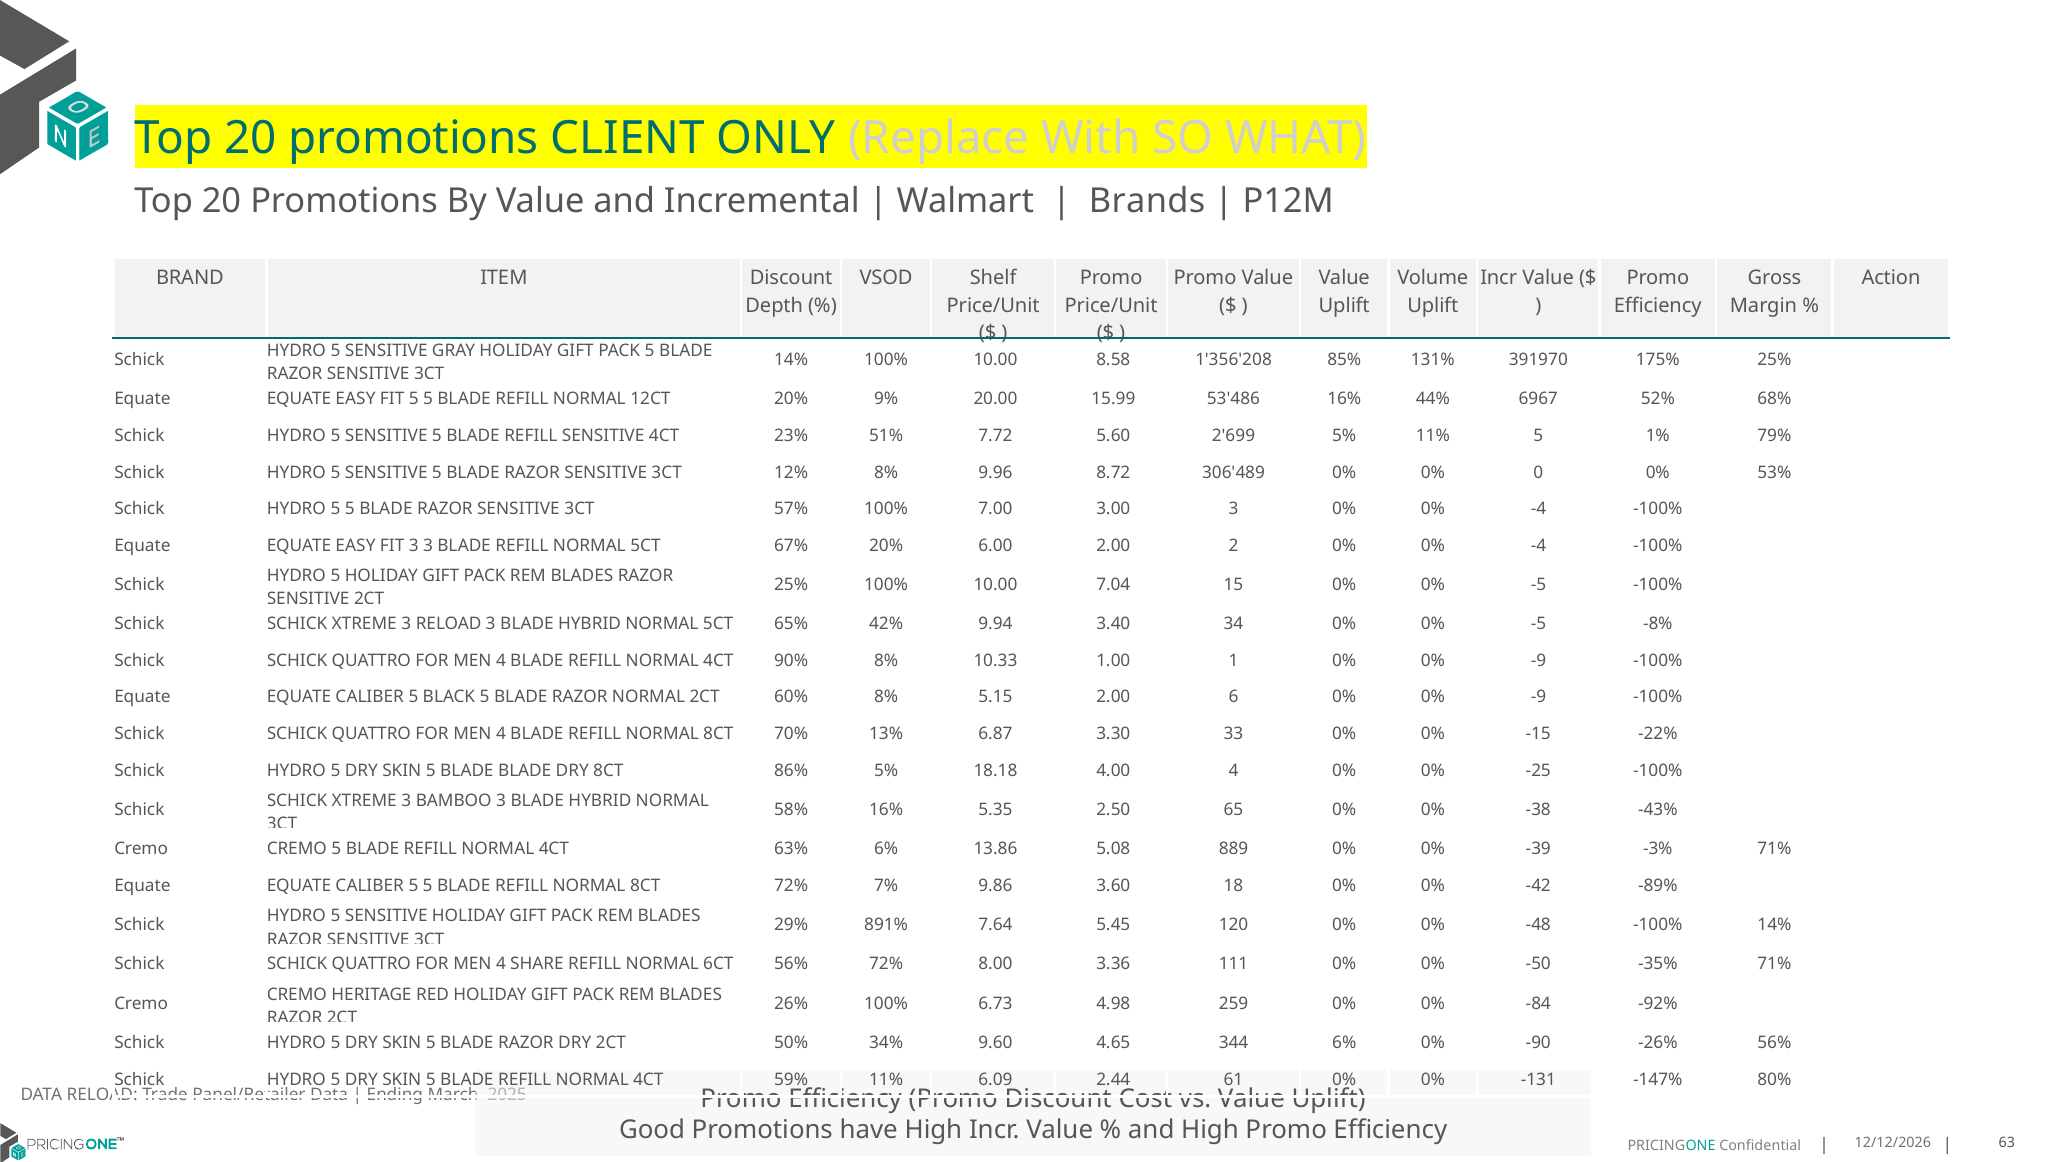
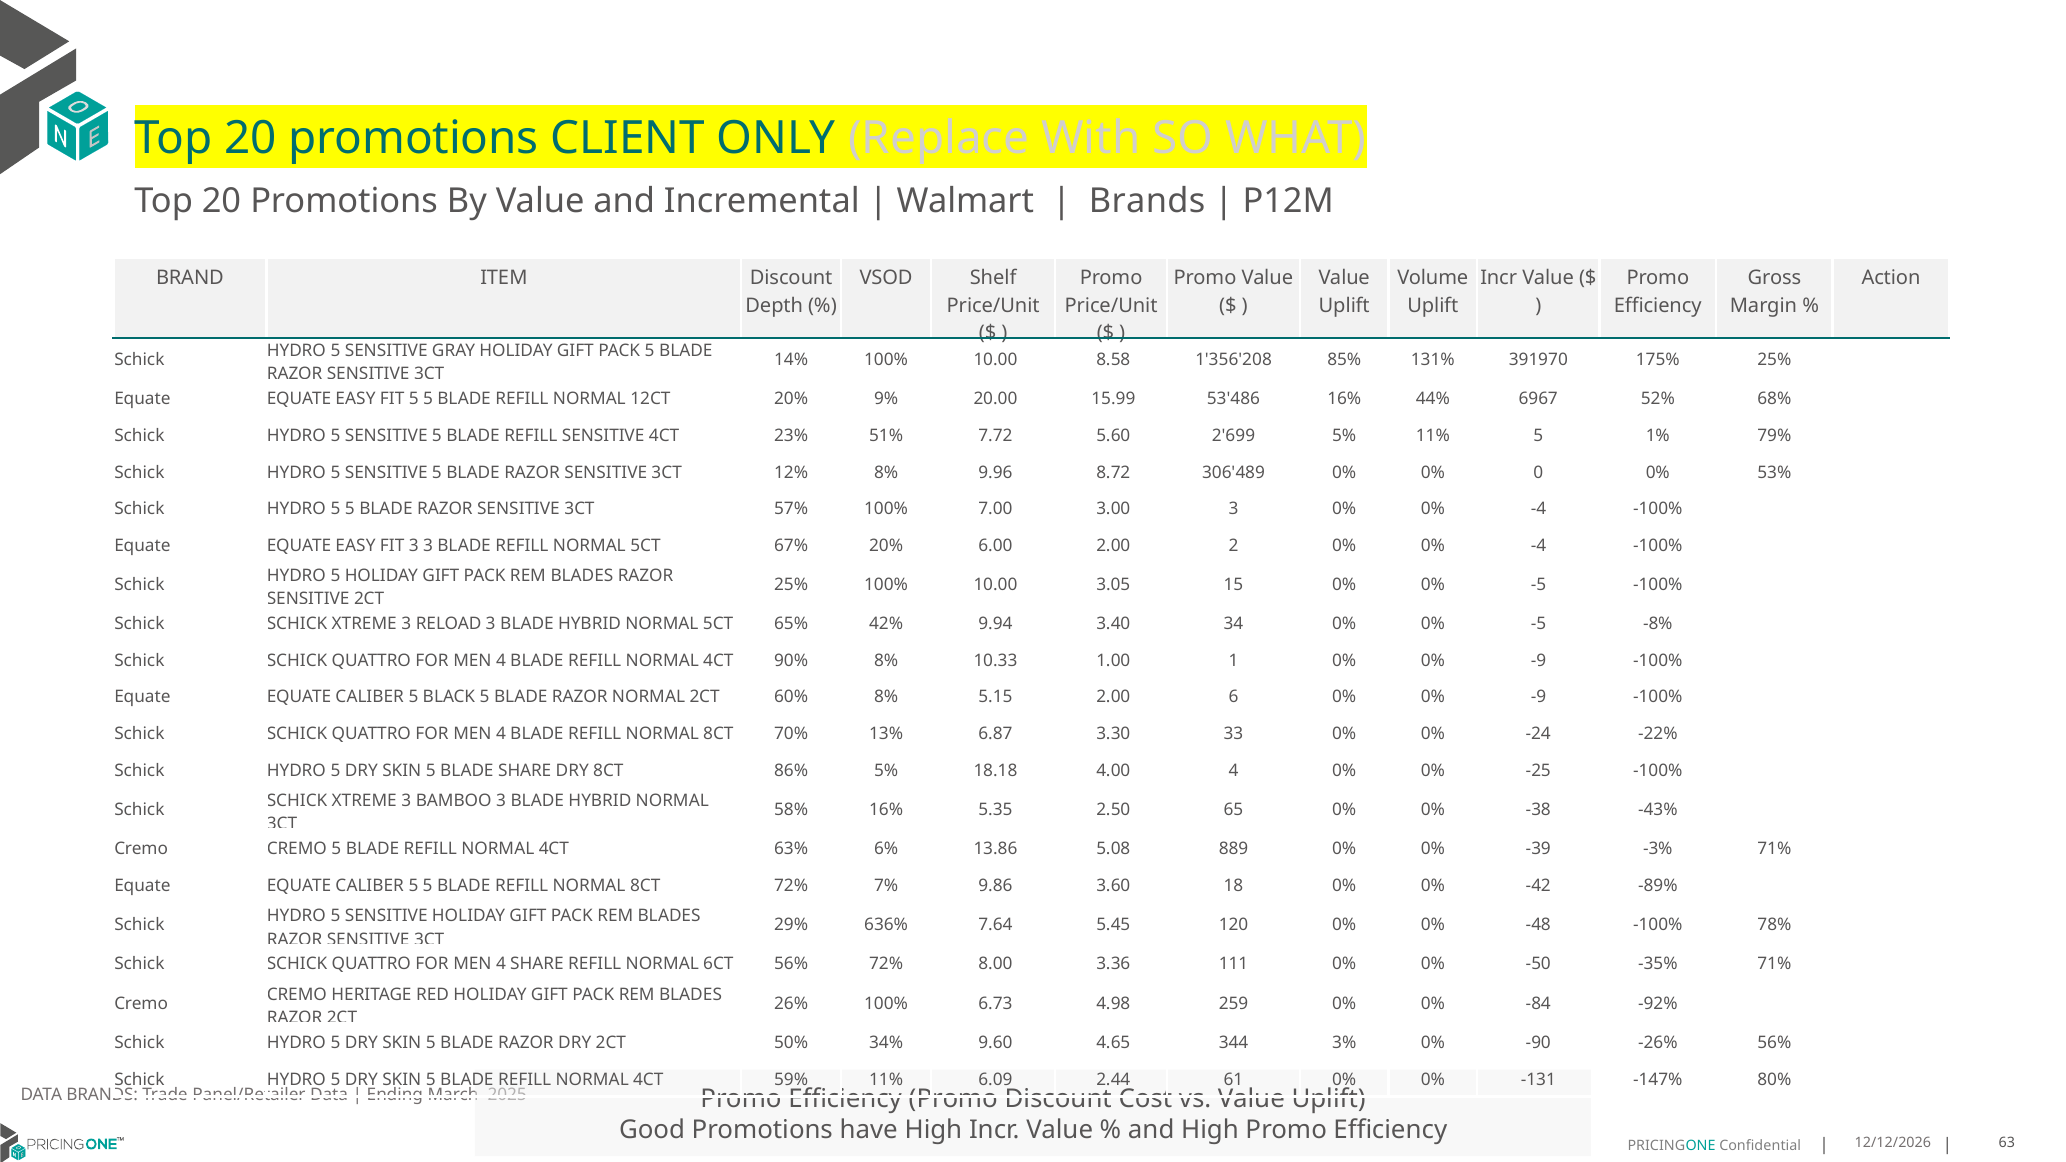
7.04: 7.04 -> 3.05 (1113, 585)
-15: -15 -> -24 (1538, 734)
BLADE BLADE: BLADE -> SHARE (525, 771)
891%: 891% -> 636% (886, 925)
-100% 14%: 14% -> 78% (1774, 925)
344 6%: 6% -> 3% (1344, 1043)
DATA RELOAD: RELOAD -> BRANDS (102, 1095)
